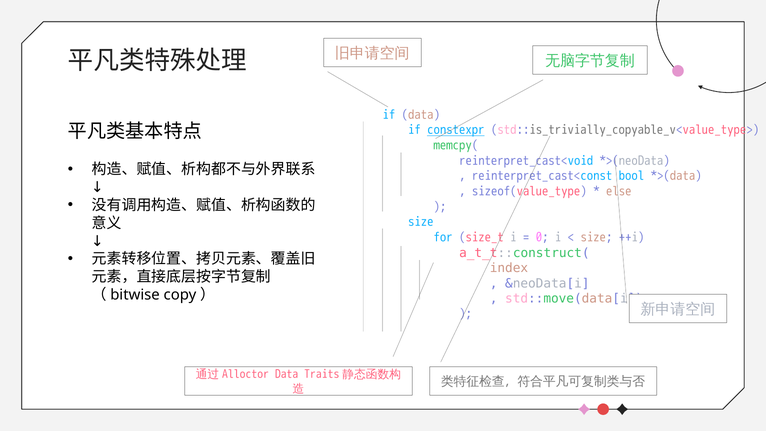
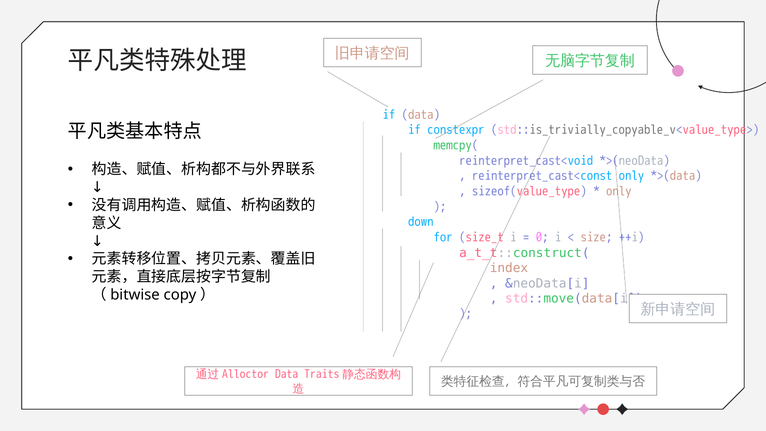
constexpr underline: present -> none (456, 130)
reinterpret_cast<const bool: bool -> only (631, 176)
else: else -> only (619, 191)
size: size -> down (421, 222)
